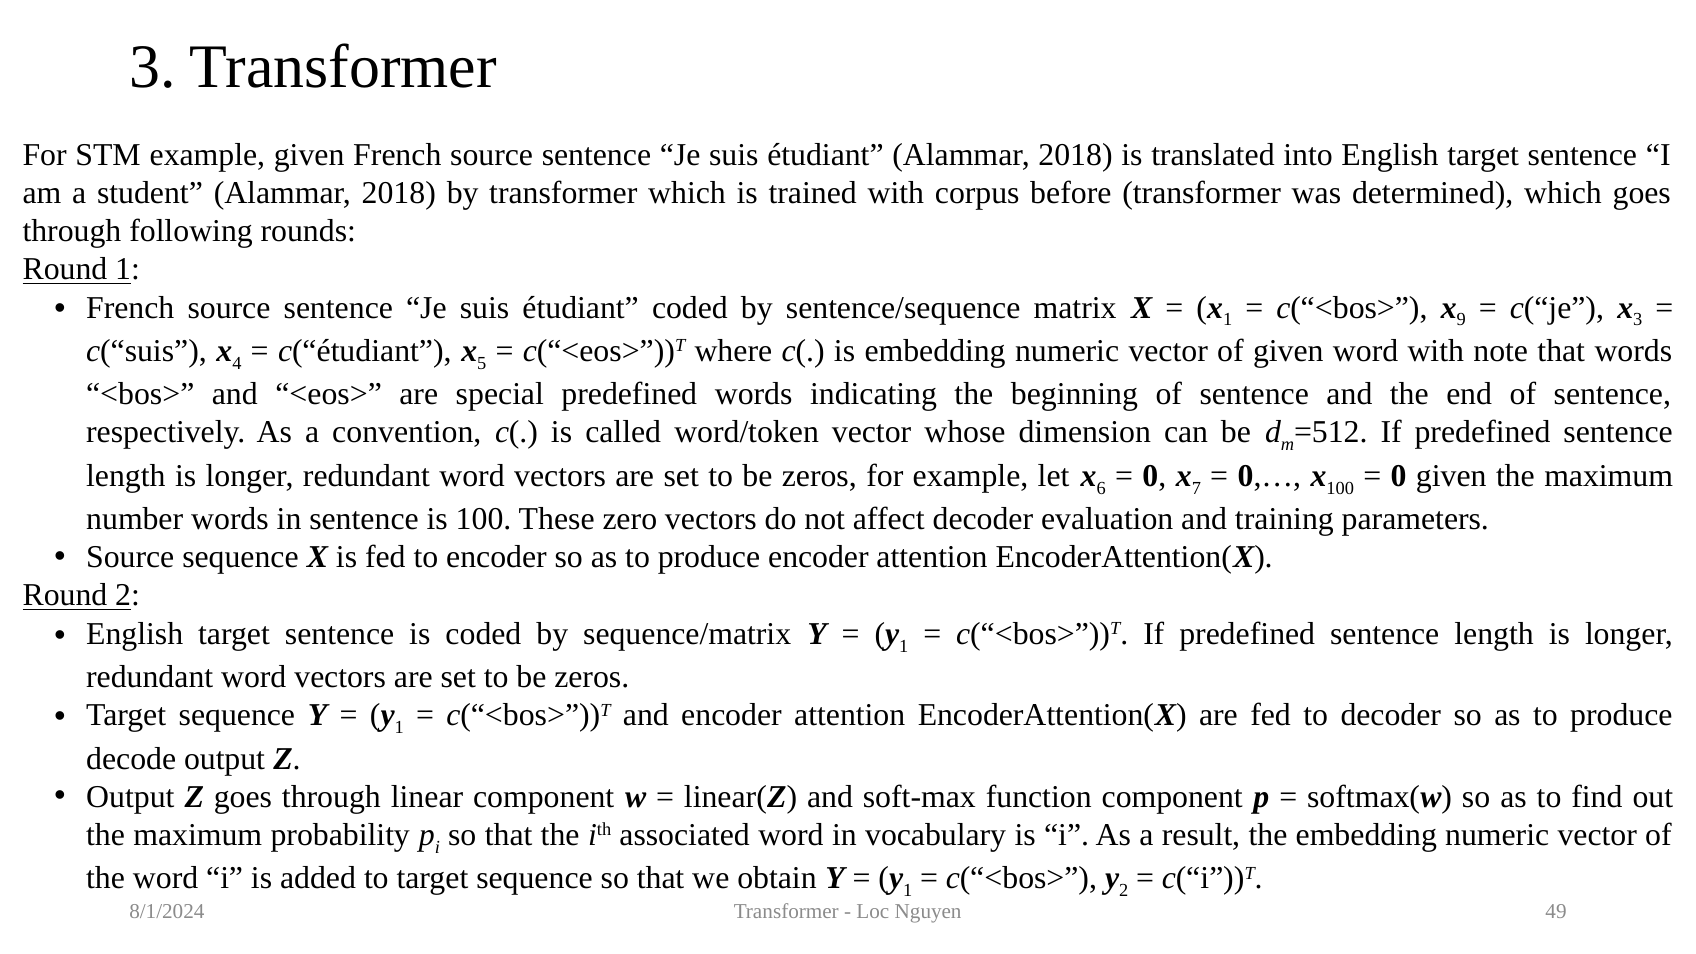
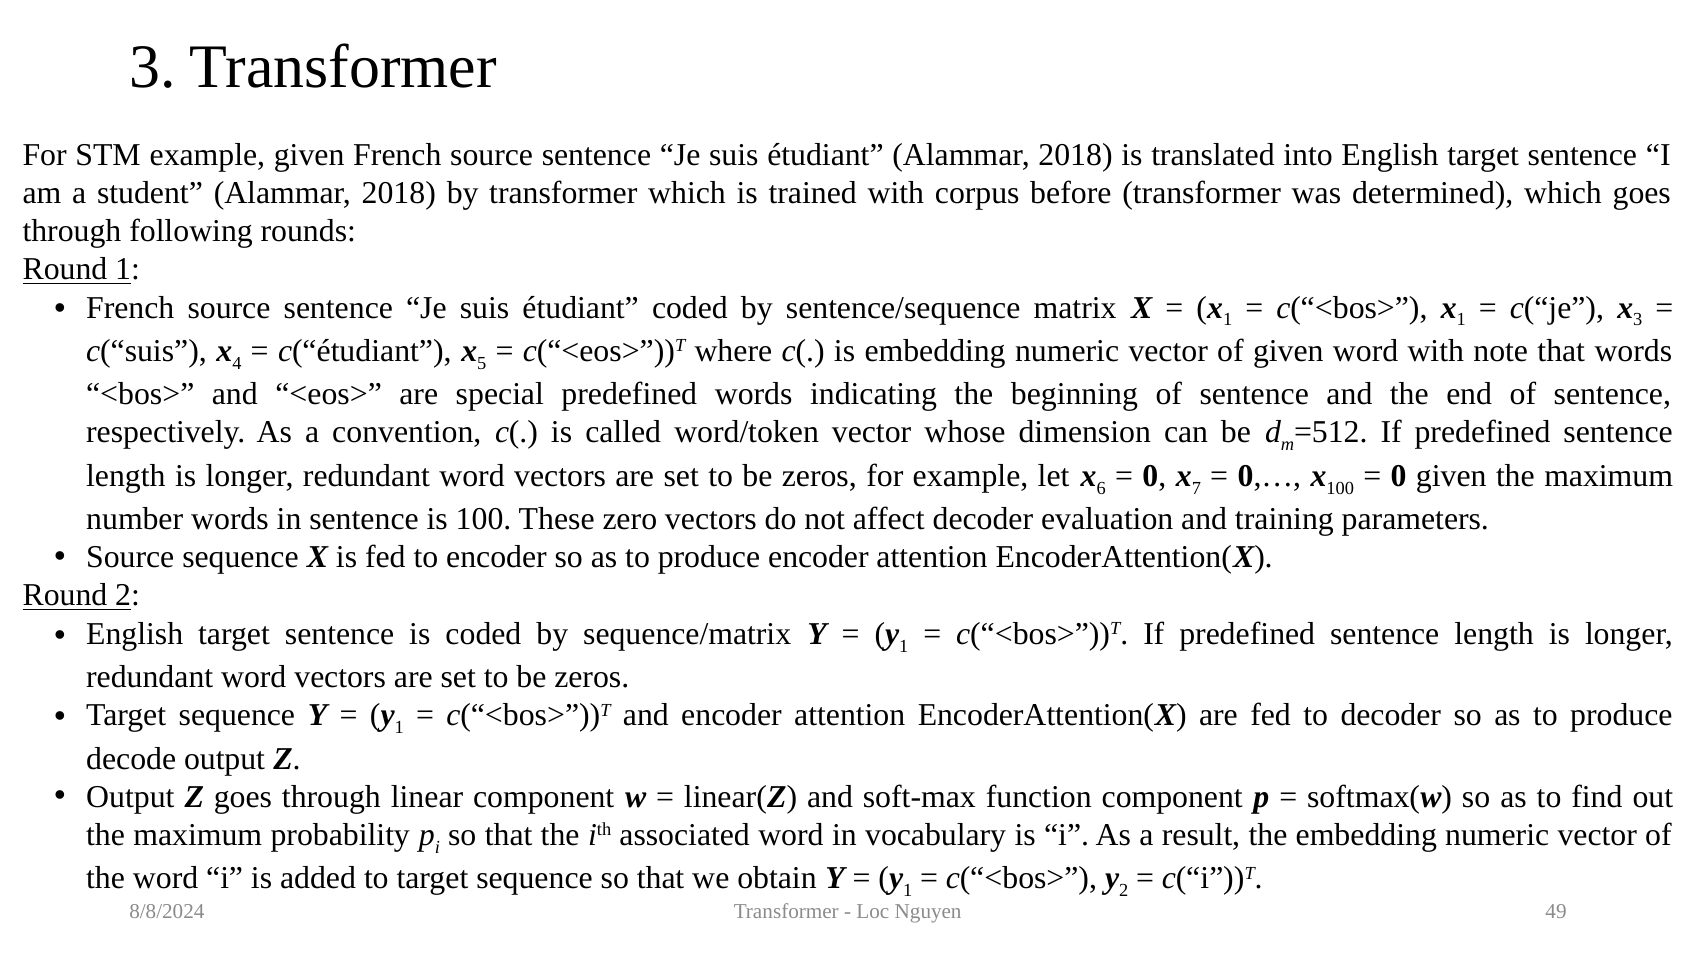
c(“<bos> x 9: 9 -> 1 (1461, 320)
8/1/2024: 8/1/2024 -> 8/8/2024 (167, 911)
